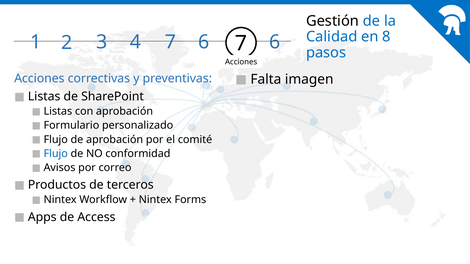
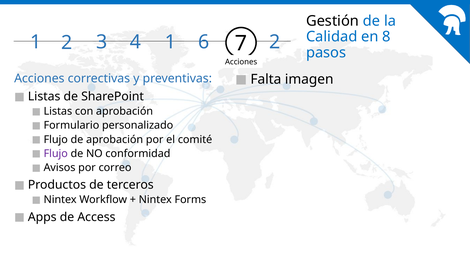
4 7: 7 -> 1 (171, 42)
6: 6 -> 2 (275, 42)
Flujo colour: blue -> purple (56, 154)
